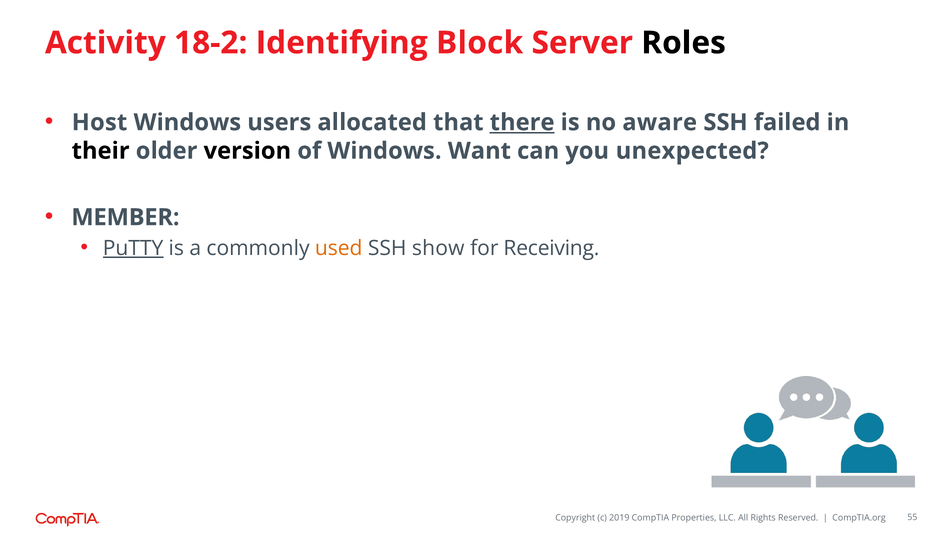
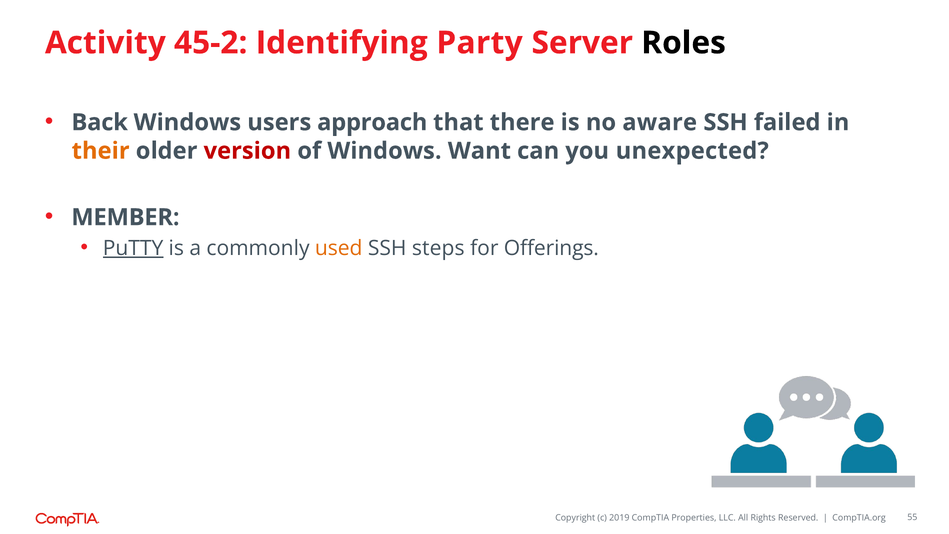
18-2: 18-2 -> 45-2 (211, 43)
Block: Block -> Party (480, 43)
Host: Host -> Back (100, 122)
allocated: allocated -> approach (372, 122)
there underline: present -> none (522, 122)
their colour: black -> orange (101, 151)
version colour: black -> red (247, 151)
show: show -> steps (438, 248)
Receiving: Receiving -> Offerings (551, 248)
